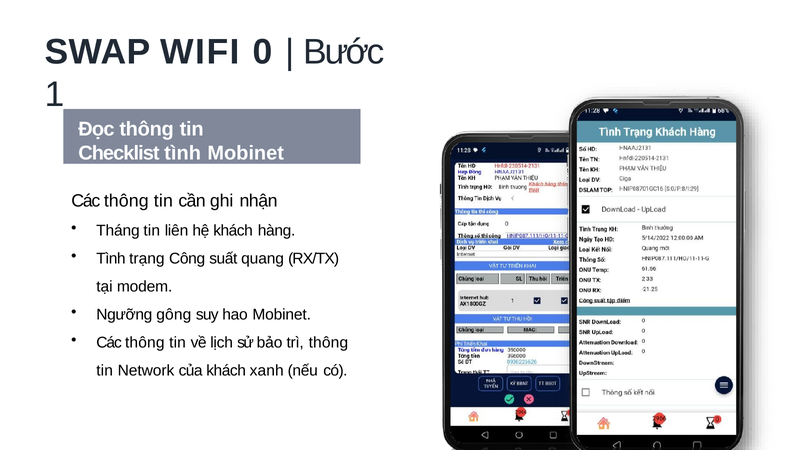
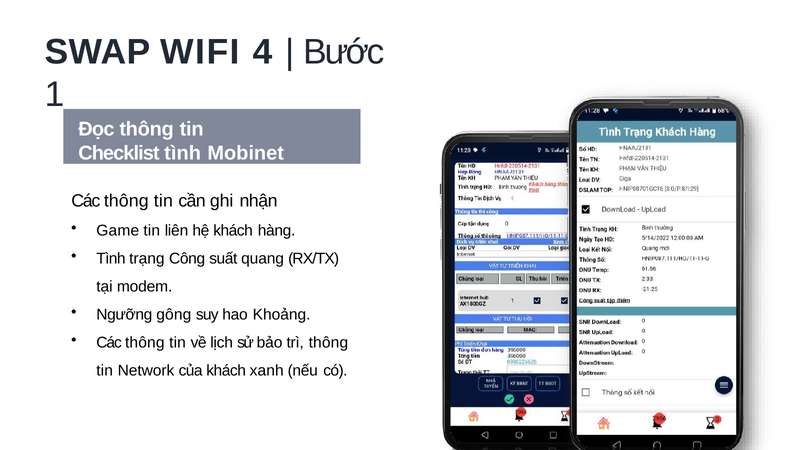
0: 0 -> 4 (263, 52)
Tháng: Tháng -> Game (118, 231)
hao Mobinet: Mobinet -> Khoảng (282, 315)
